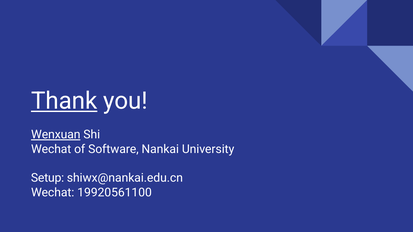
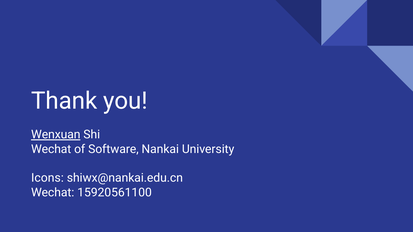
Thank underline: present -> none (64, 101)
Setup: Setup -> Icons (47, 178)
19920561100: 19920561100 -> 15920561100 (115, 193)
